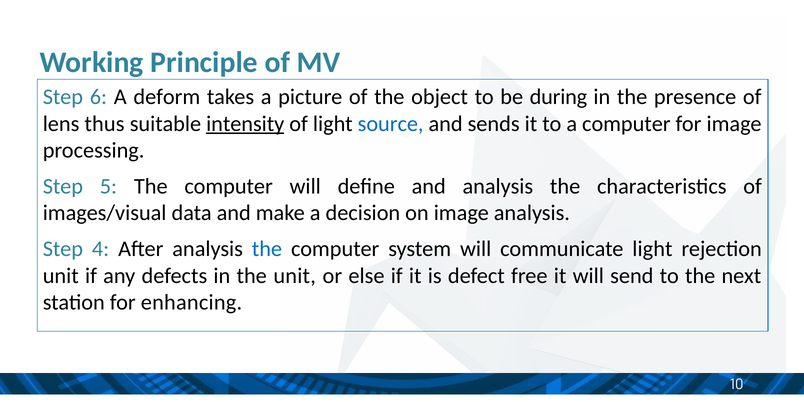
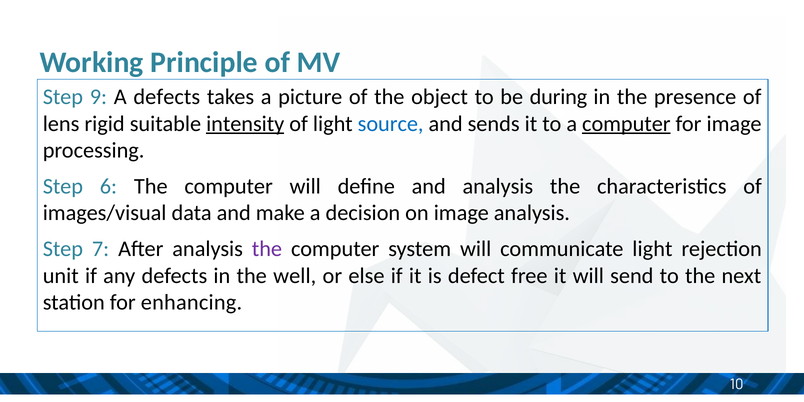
6: 6 -> 9 (98, 97)
A deform: deform -> defects (167, 97)
thus: thus -> rigid (105, 124)
computer underline: none -> present (626, 124)
5: 5 -> 6 (108, 186)
4: 4 -> 7 (101, 249)
the colour: blue -> purple (267, 249)
the unit: unit -> well (295, 276)
